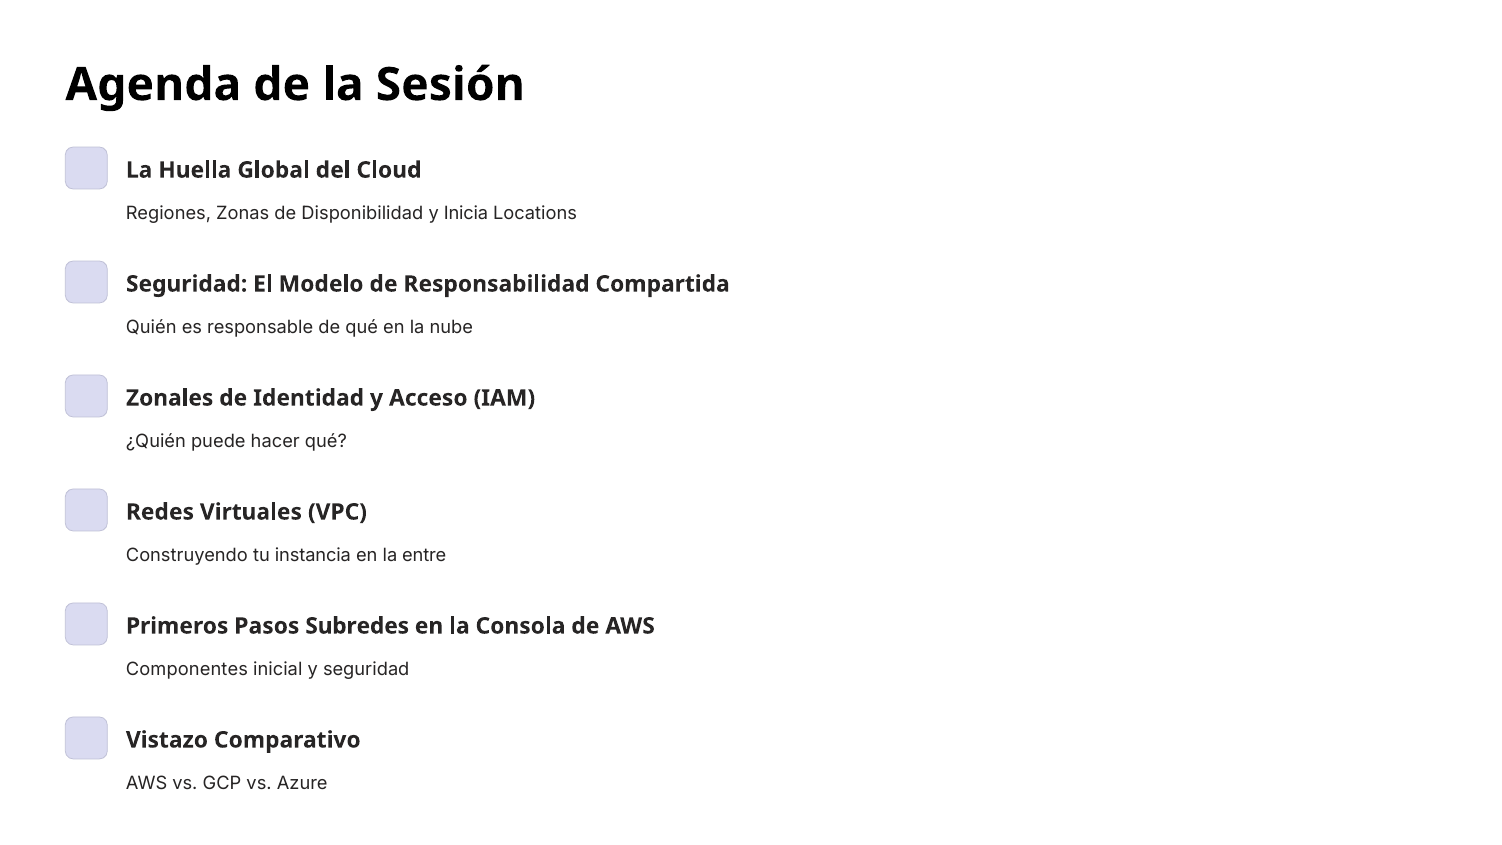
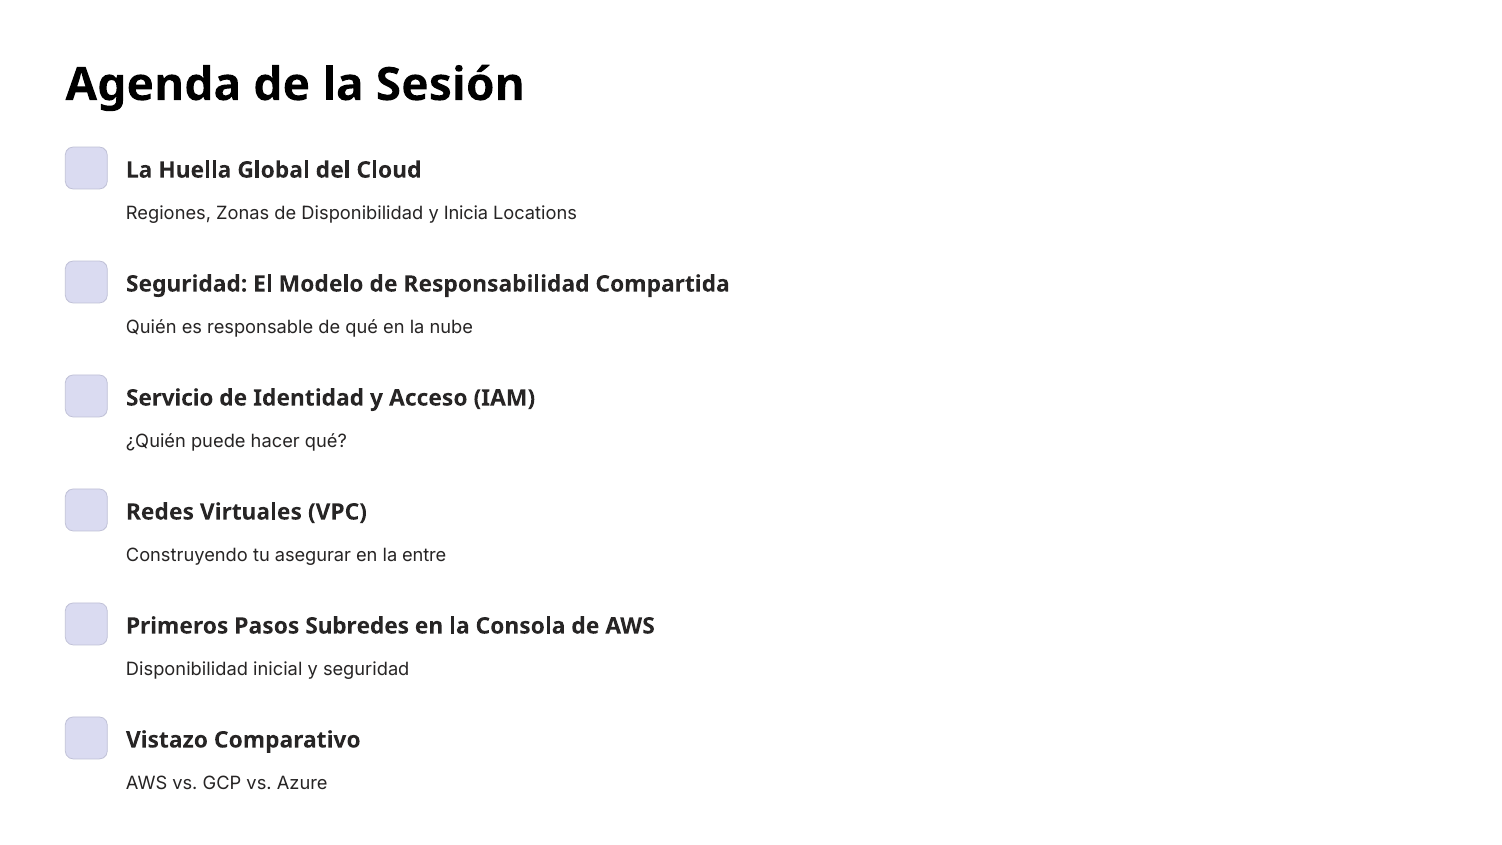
Zonales: Zonales -> Servicio (170, 398)
instancia: instancia -> asegurar (313, 555)
Componentes: Componentes -> Disponibilidad (187, 669)
